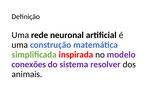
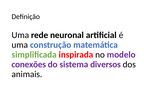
resolver: resolver -> diversos (105, 64)
